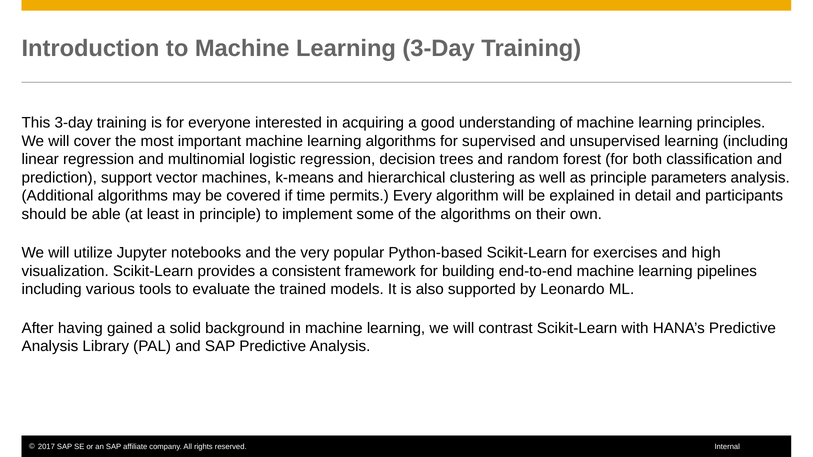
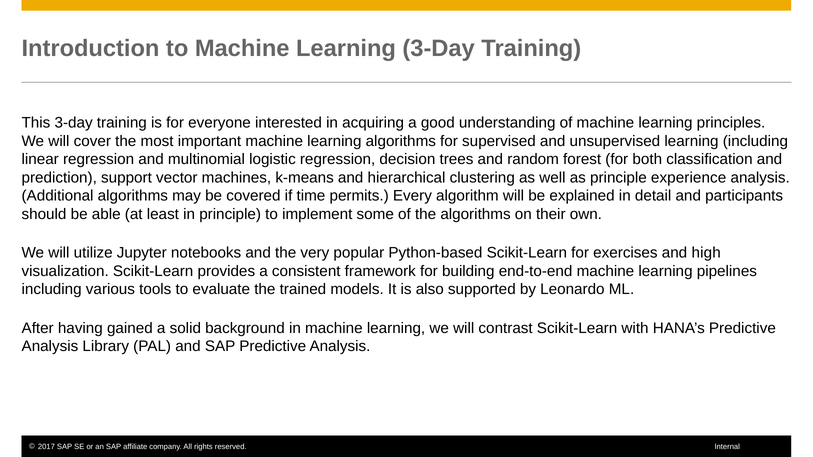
parameters: parameters -> experience (689, 178)
